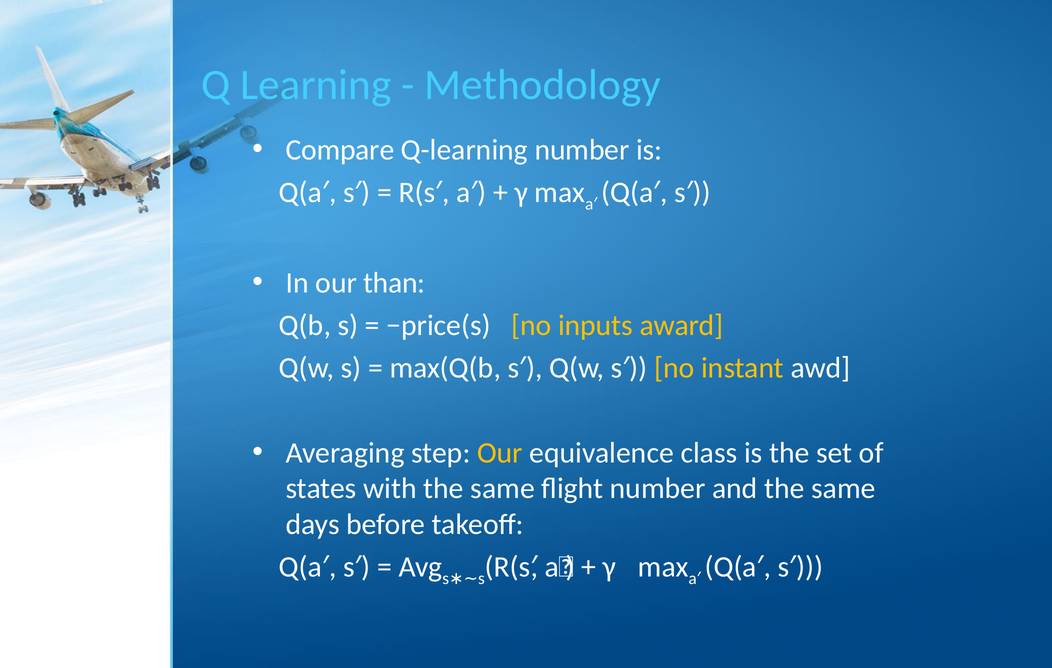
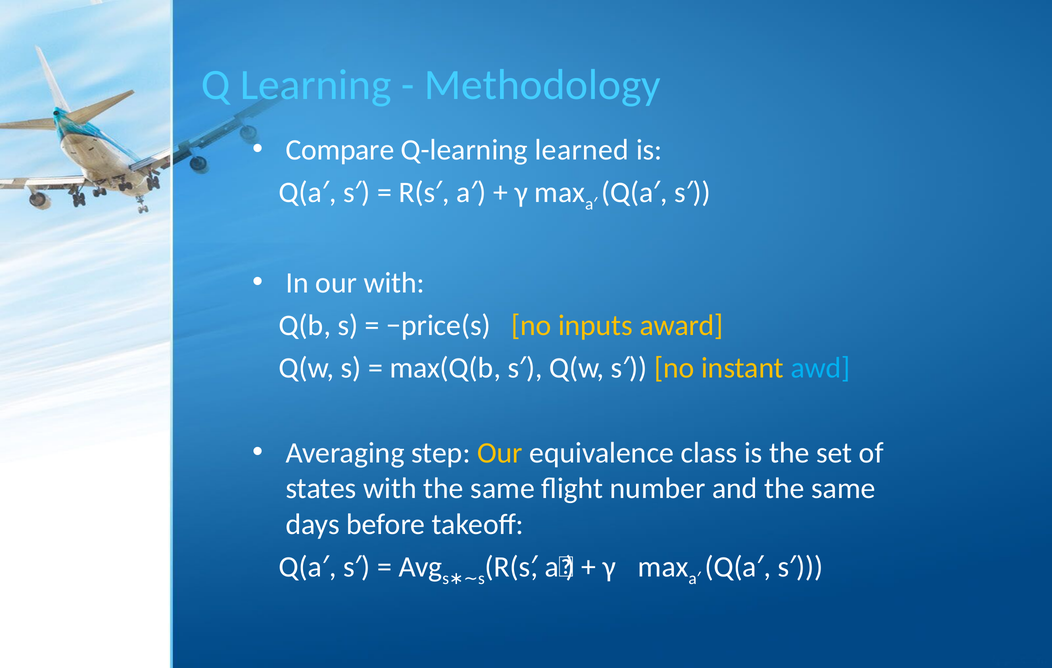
Q-learning number: number -> learned (582, 150)
our than: than -> with (394, 283)
awd colour: white -> light blue (820, 368)
